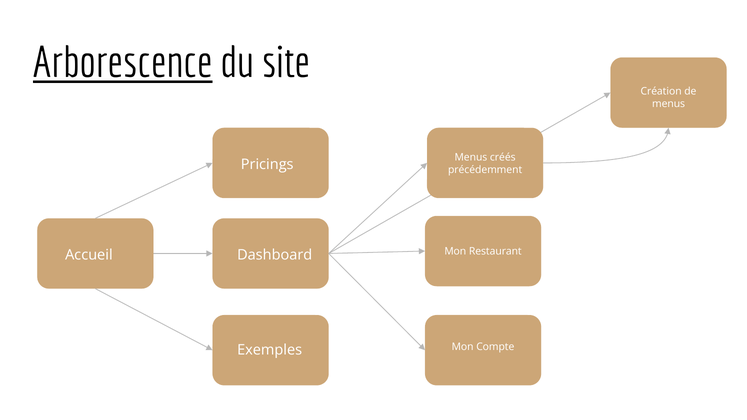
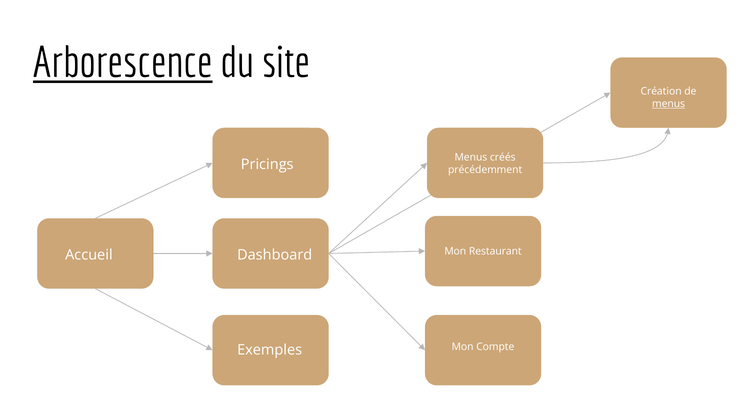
menus underline: none -> present (669, 104)
